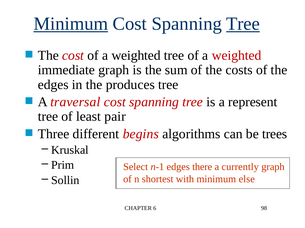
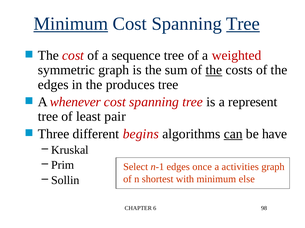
cost of a weighted: weighted -> sequence (136, 56)
immediate: immediate -> symmetric (66, 70)
the underline: none -> present (214, 70)
traversal: traversal -> whenever (75, 102)
can underline: none -> present (233, 134)
trees: trees -> have (275, 134)
there: there -> once (202, 167)
currently: currently -> activities (240, 167)
